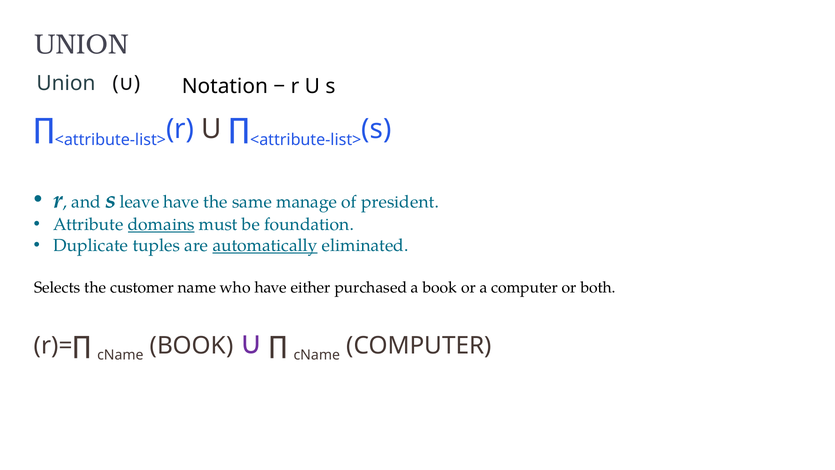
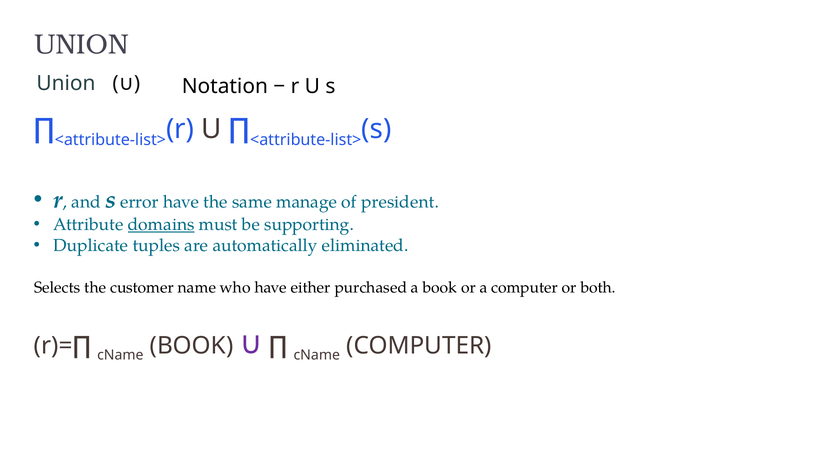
leave: leave -> error (139, 202)
foundation: foundation -> supporting (309, 224)
automatically underline: present -> none (265, 245)
